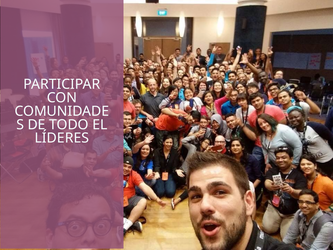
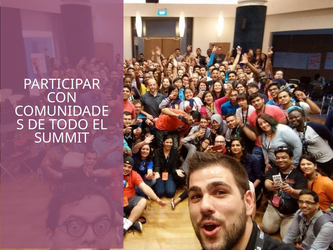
LÍDERES: LÍDERES -> SUMMIT (62, 138)
